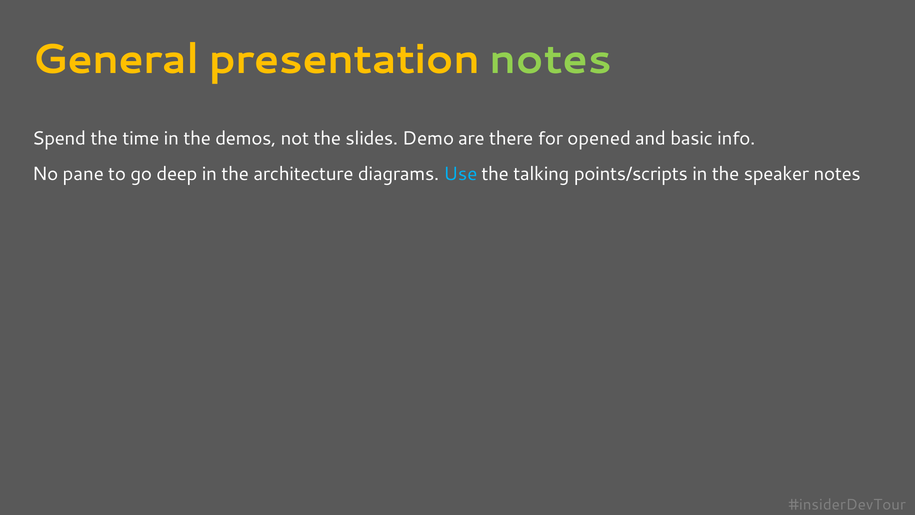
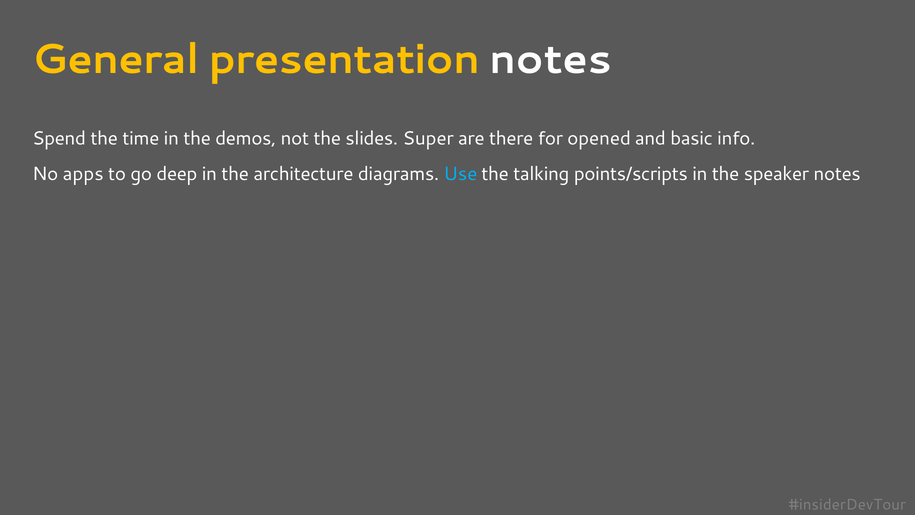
notes colour: light green -> white (551, 60)
Demo: Demo -> Super (428, 138)
pane: pane -> apps (83, 174)
